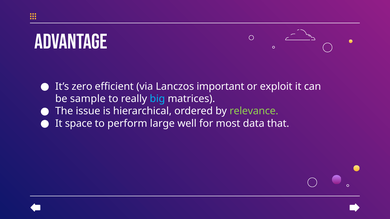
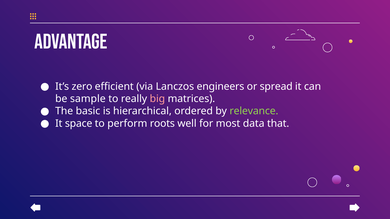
important: important -> engineers (220, 87)
exploit: exploit -> spread (276, 87)
big colour: light blue -> pink (157, 99)
issue: issue -> basic (88, 111)
large: large -> roots (162, 124)
